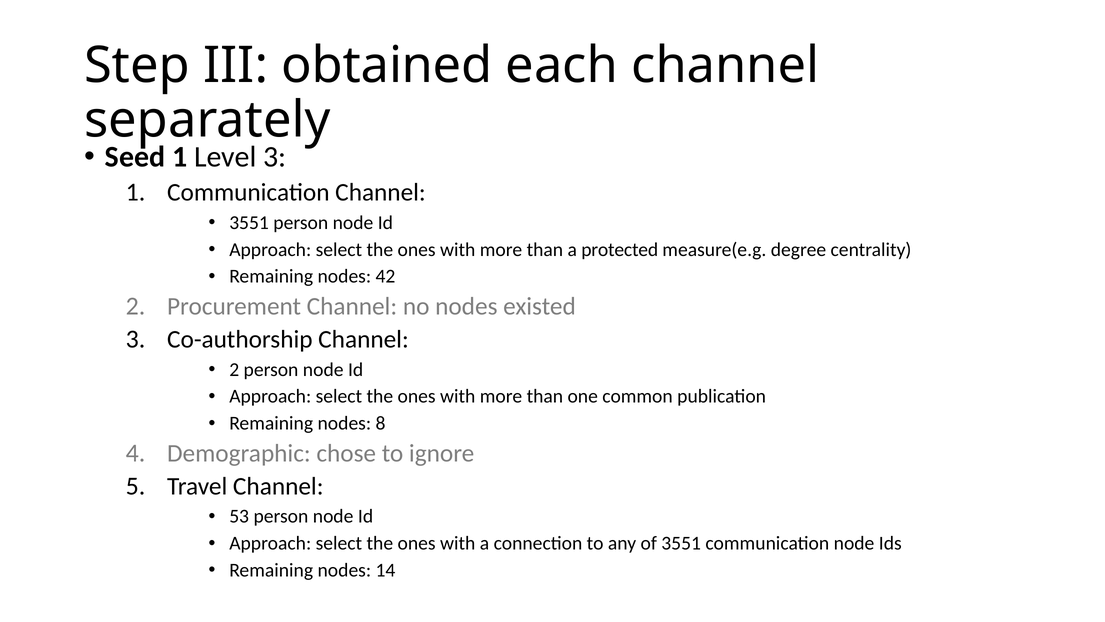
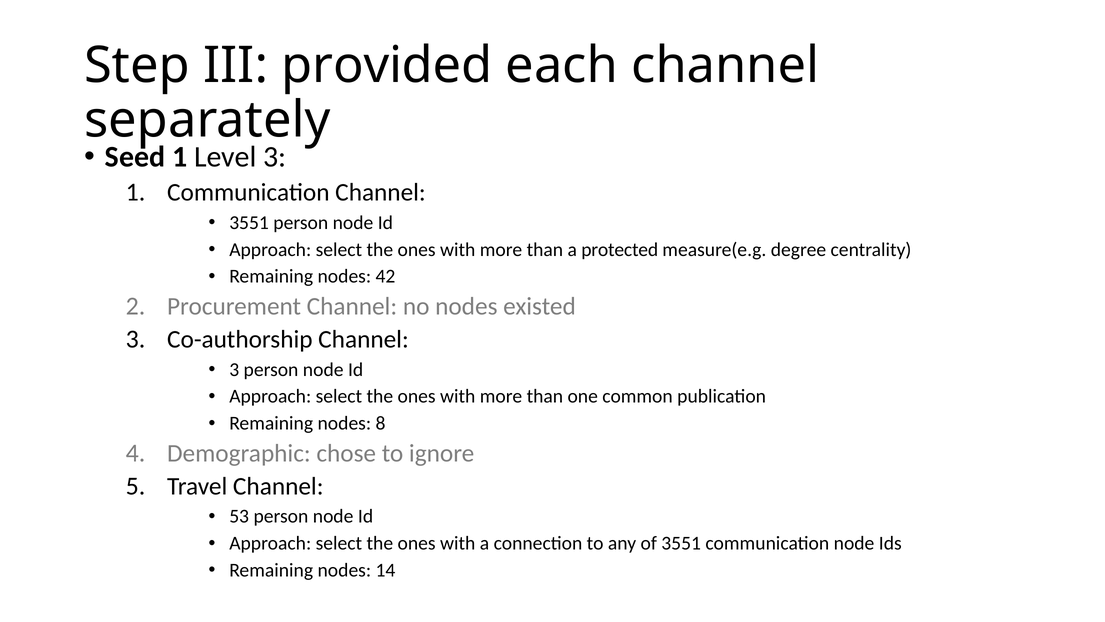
obtained: obtained -> provided (387, 65)
2: 2 -> 3 (234, 369)
